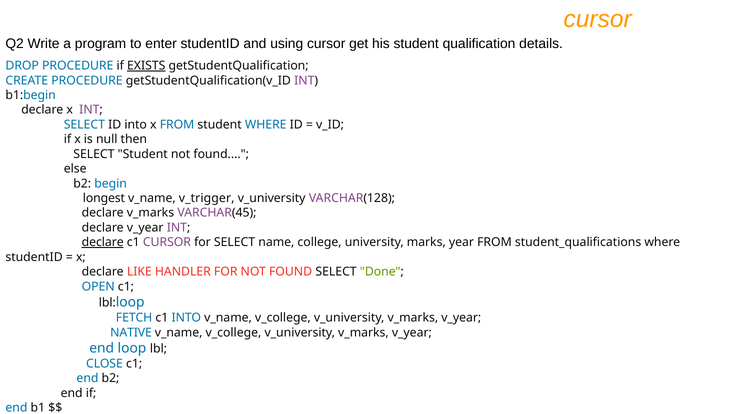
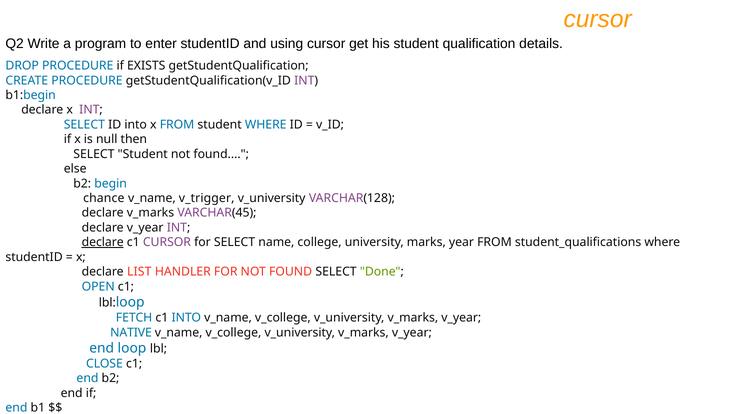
EXISTS underline: present -> none (146, 66)
longest: longest -> chance (104, 198)
LIKE: LIKE -> LIST (139, 272)
